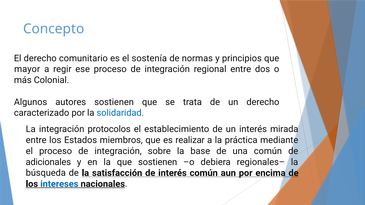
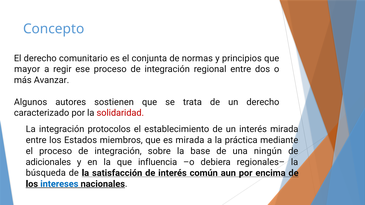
sostenía: sostenía -> conjunta (149, 58)
Colonial: Colonial -> Avanzar (52, 80)
solidaridad colour: blue -> red (120, 113)
es realizar: realizar -> mirada (190, 140)
una común: común -> ningún (268, 151)
que sostienen: sostienen -> influencia (158, 162)
